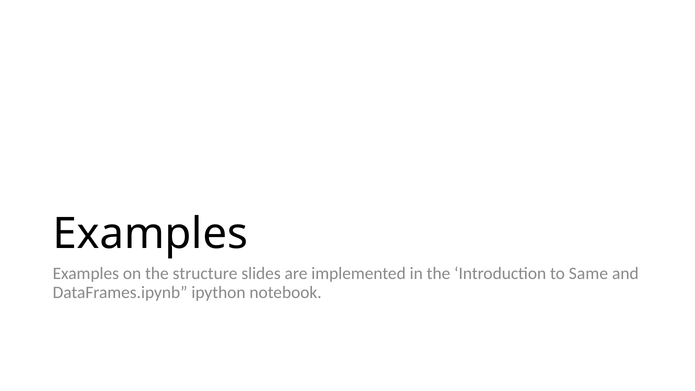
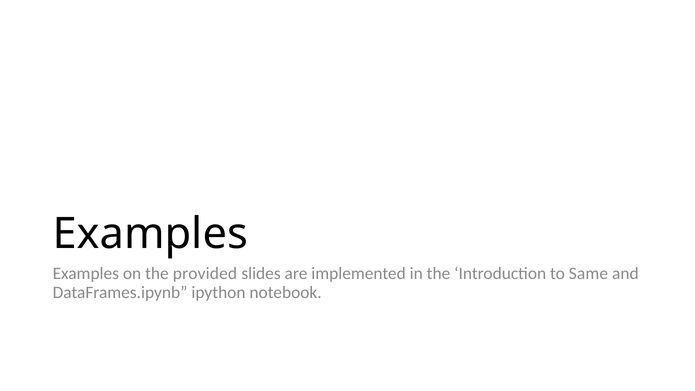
structure: structure -> provided (205, 274)
